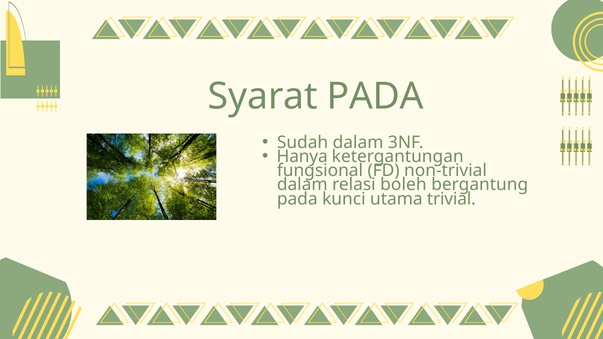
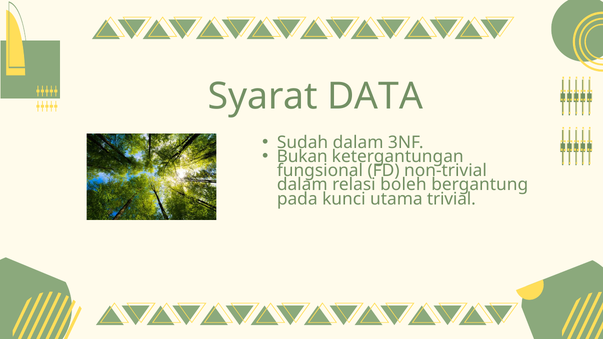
Syarat PADA: PADA -> DATA (375, 97)
Hanya: Hanya -> Bukan (302, 157)
